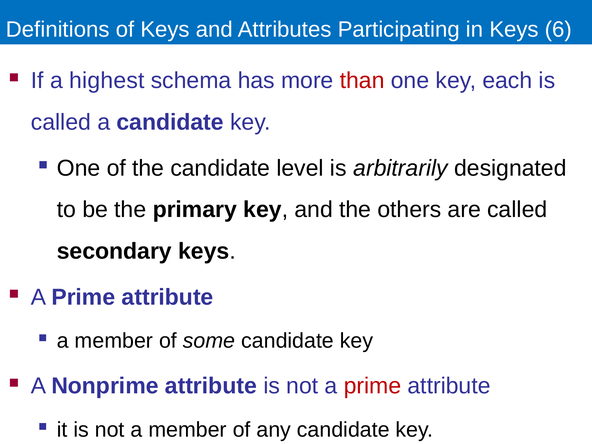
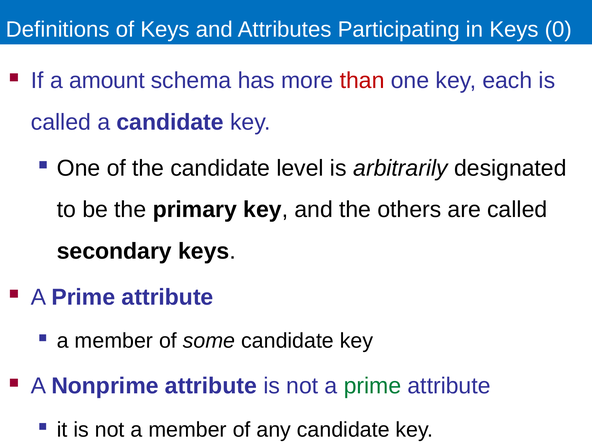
6: 6 -> 0 (558, 30)
highest: highest -> amount (107, 81)
prime colour: red -> green (372, 386)
